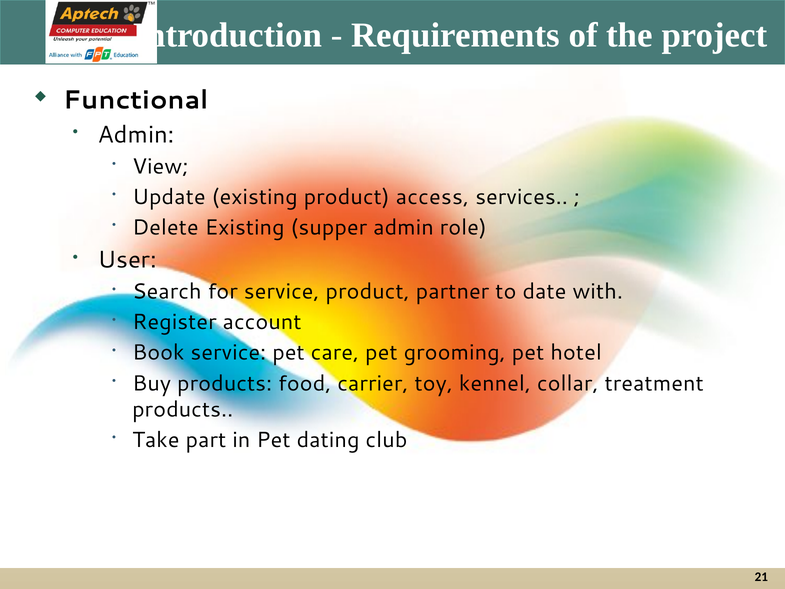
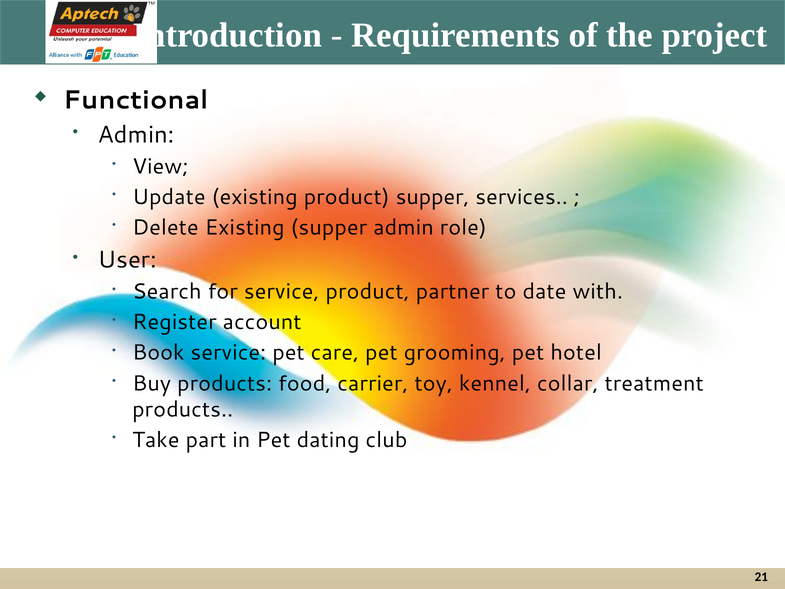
product access: access -> supper (433, 197)
